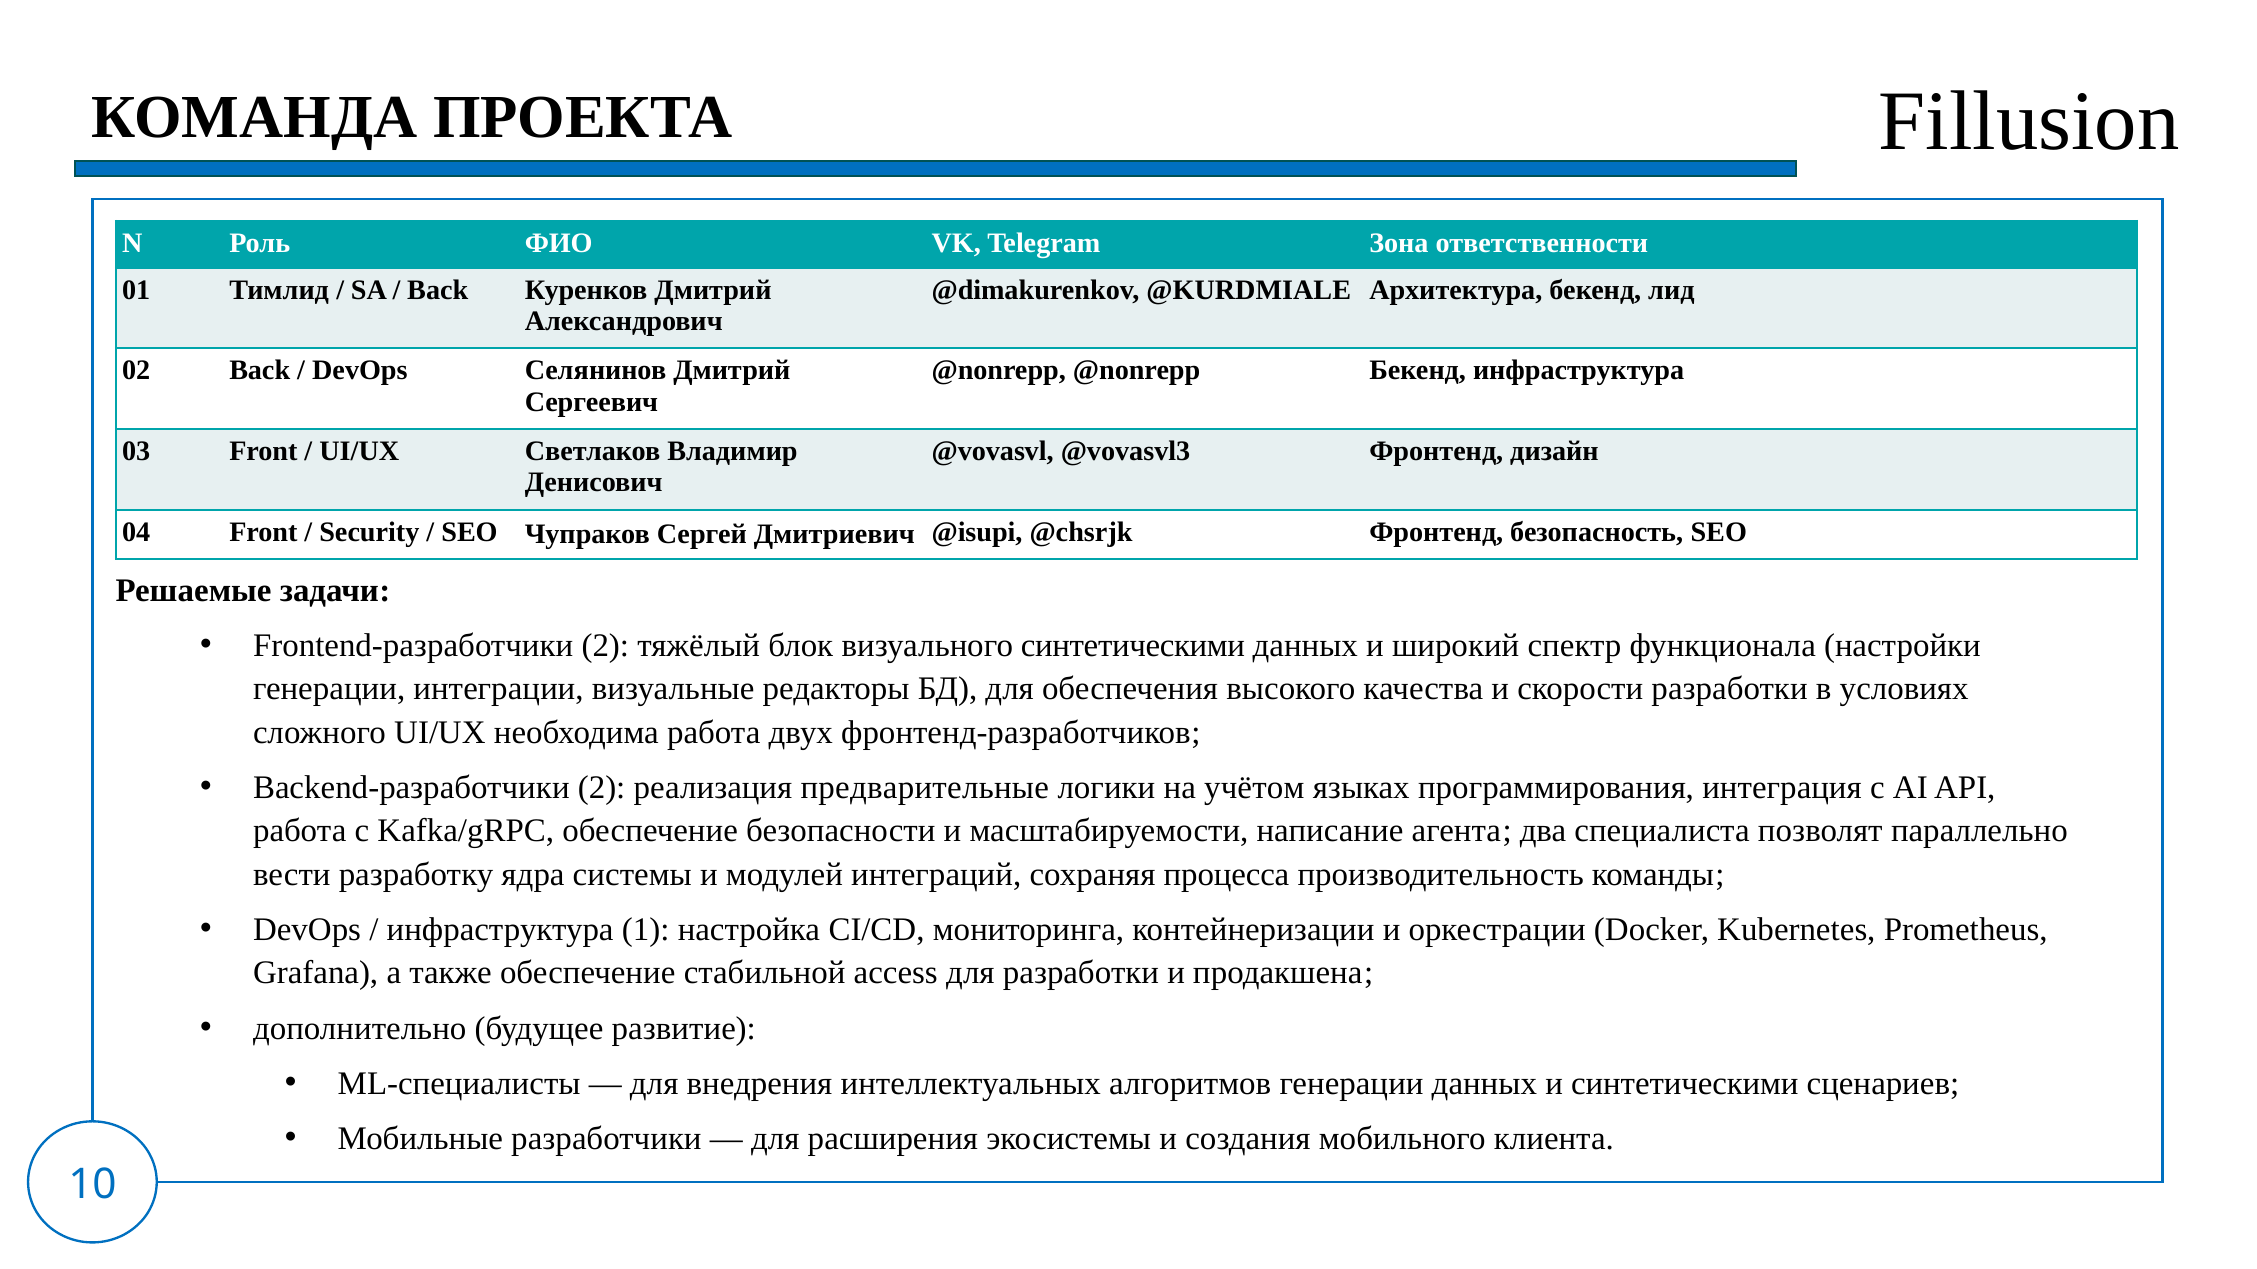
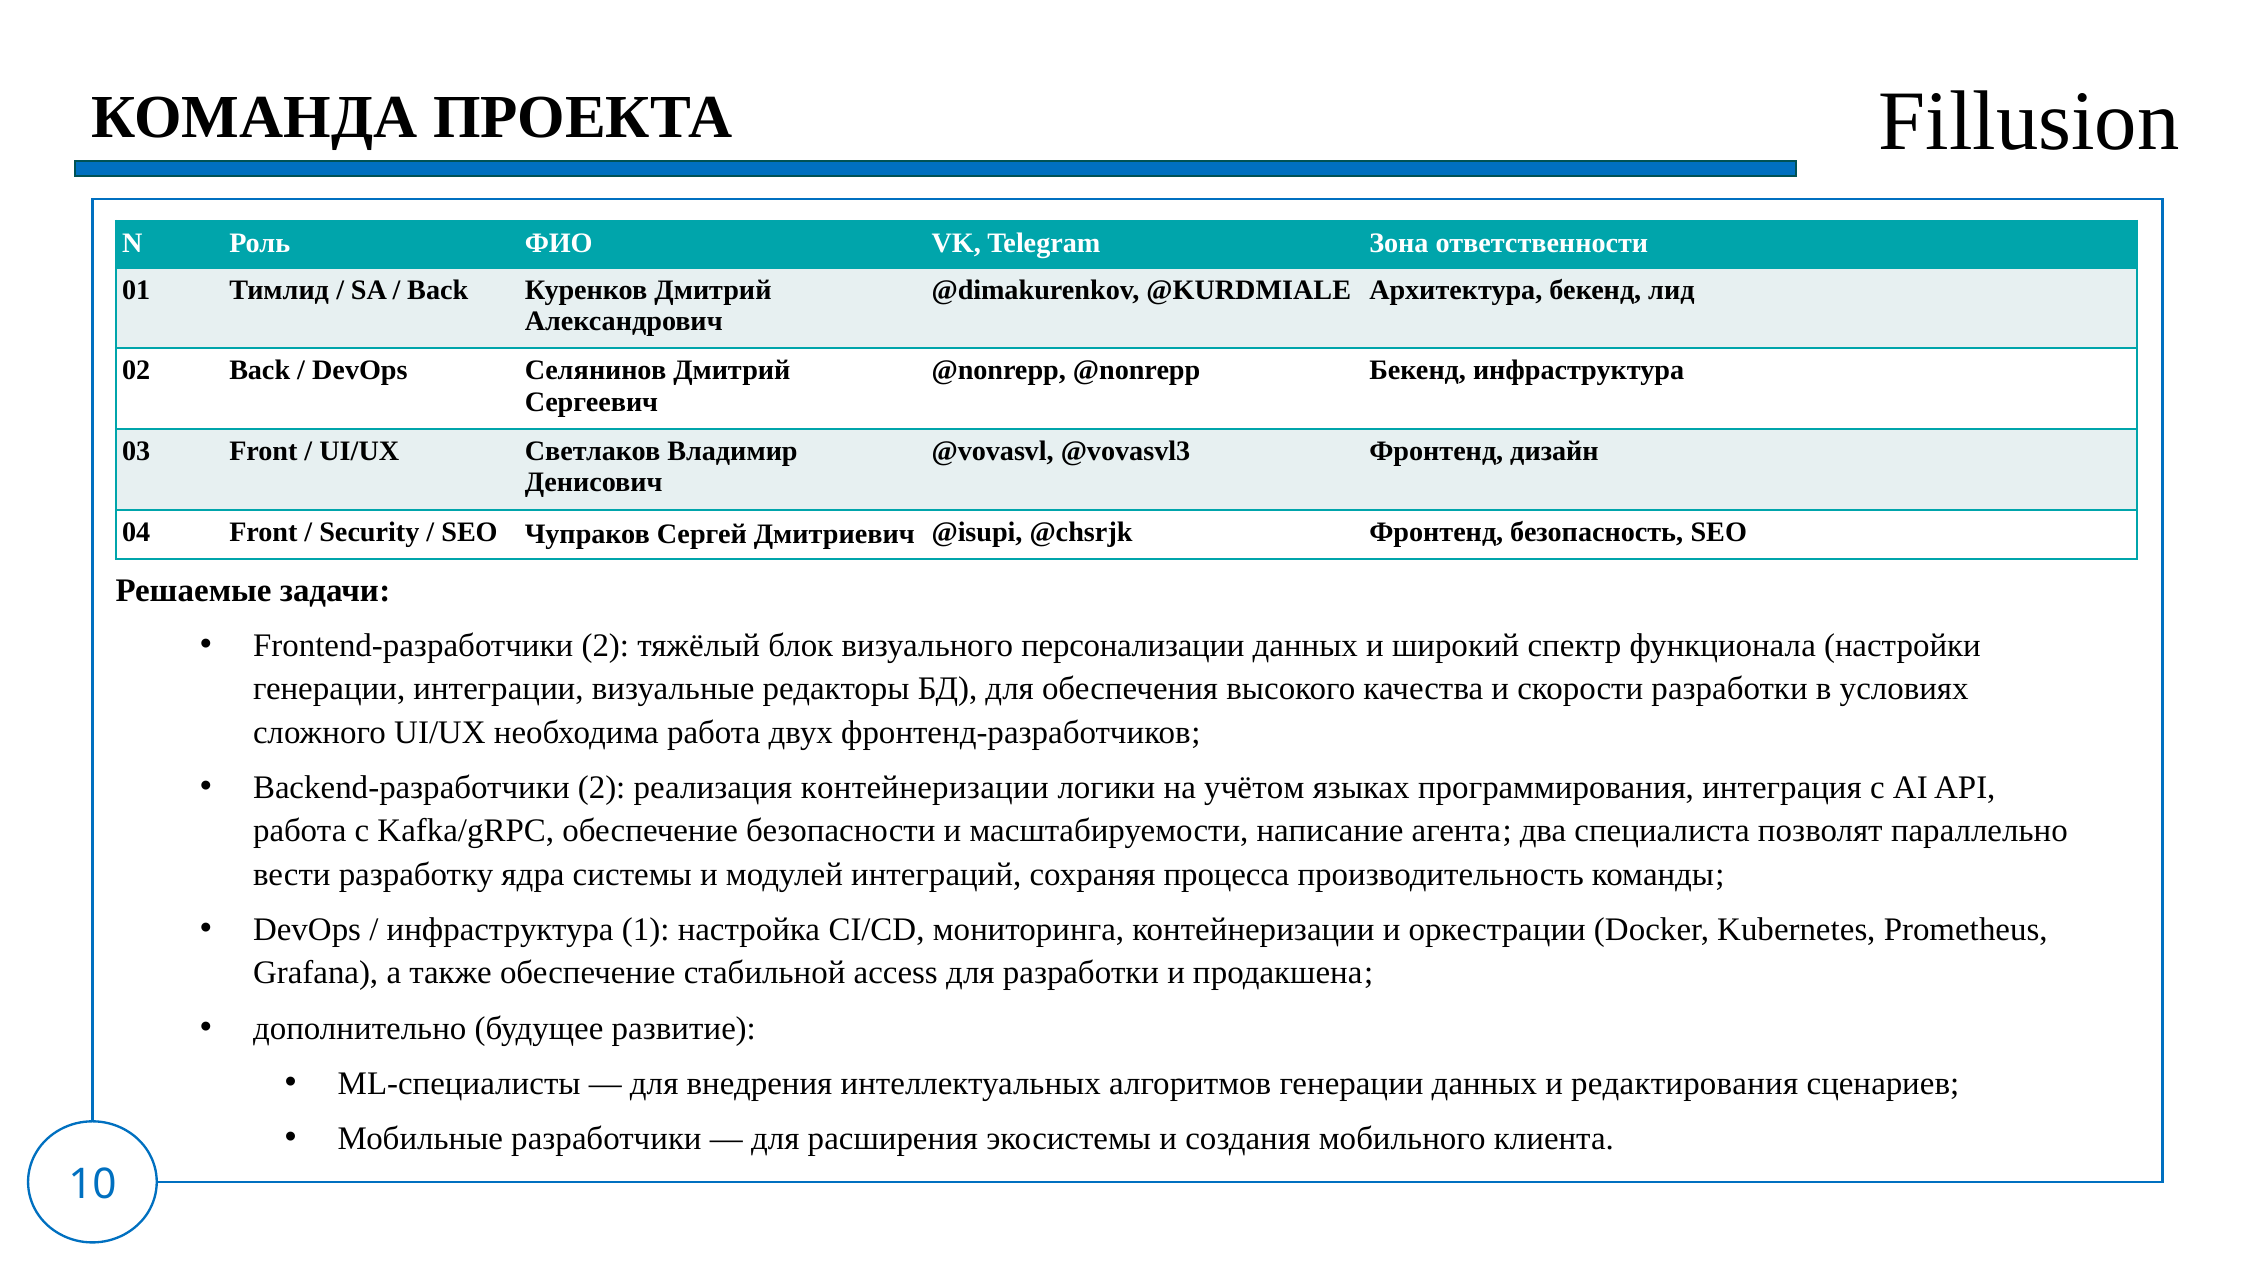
визуального синтетическими: синтетическими -> персонализации (1133, 646)
реализация предварительные: предварительные -> контейнеризации (925, 788)
и синтетическими: синтетическими -> редактирования (1685, 1084)
